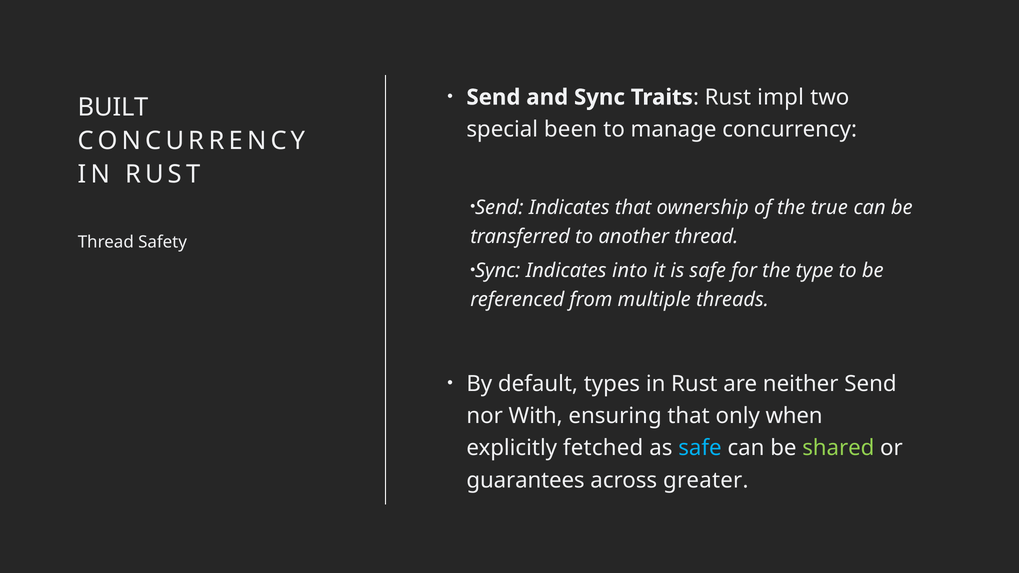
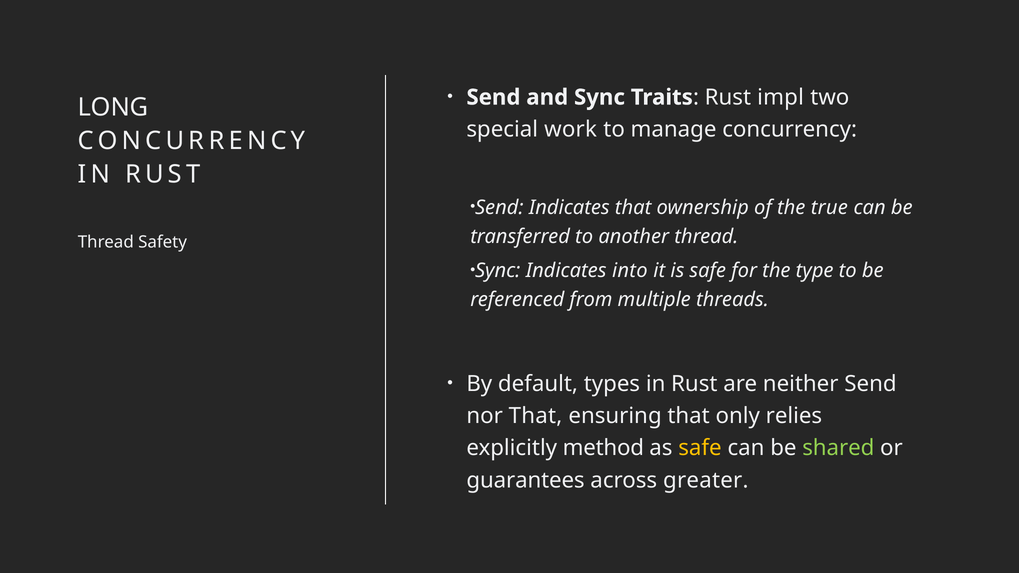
BUILT: BUILT -> LONG (113, 107)
been: been -> work (571, 129)
nor With: With -> That (536, 416)
when: when -> relies (794, 416)
fetched: fetched -> method (603, 448)
safe colour: light blue -> yellow (700, 448)
